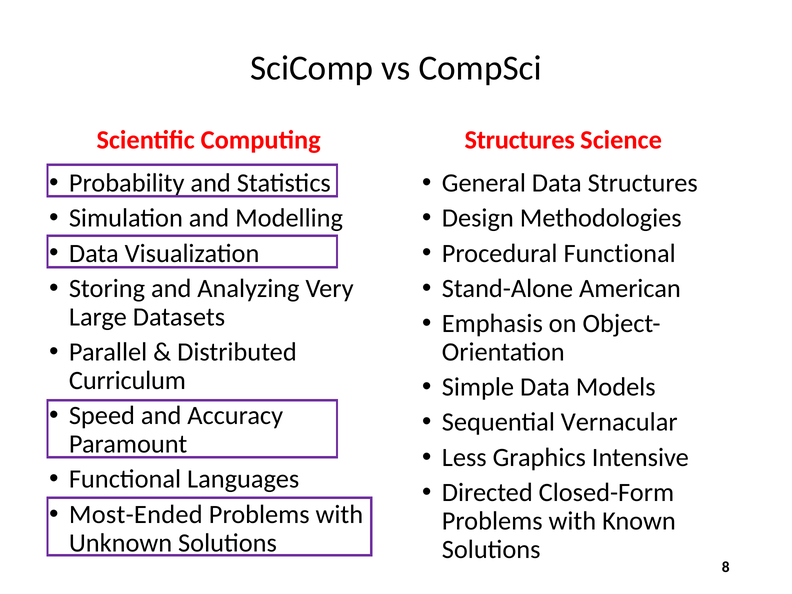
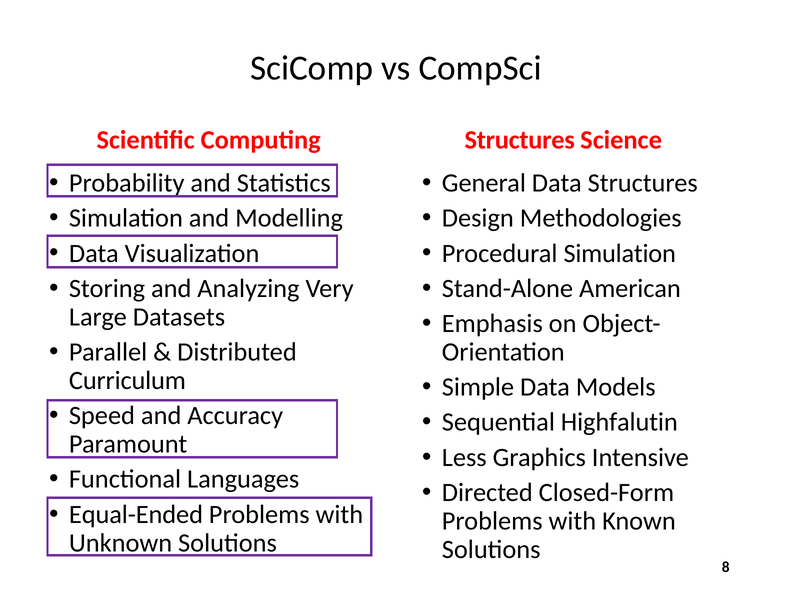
Procedural Functional: Functional -> Simulation (620, 253)
Vernacular: Vernacular -> Highfalutin (619, 422)
Most-Ended: Most-Ended -> Equal-Ended (136, 514)
